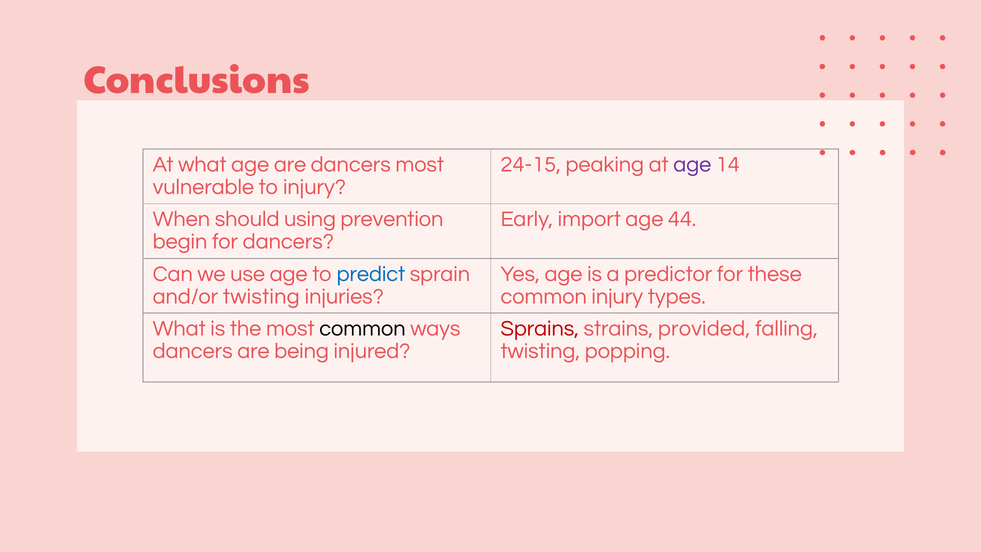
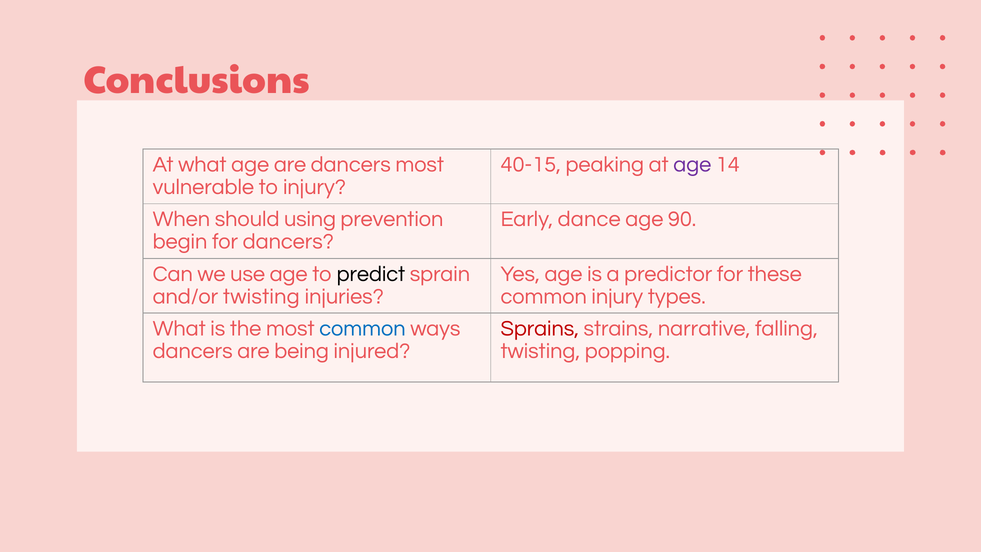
24-15: 24-15 -> 40-15 (531, 165)
import: import -> dance (589, 219)
44: 44 -> 90 (682, 219)
predict colour: blue -> black (371, 274)
common colour: black -> blue (362, 329)
provided: provided -> narrative (704, 329)
